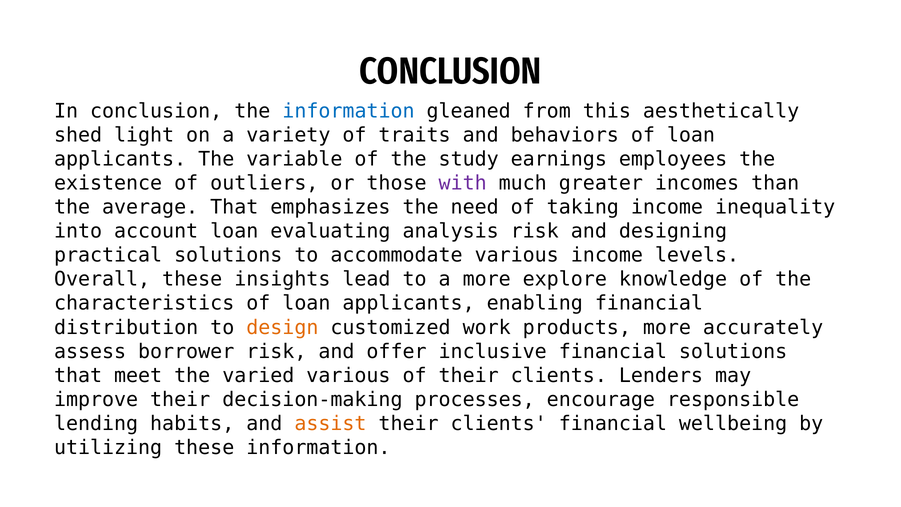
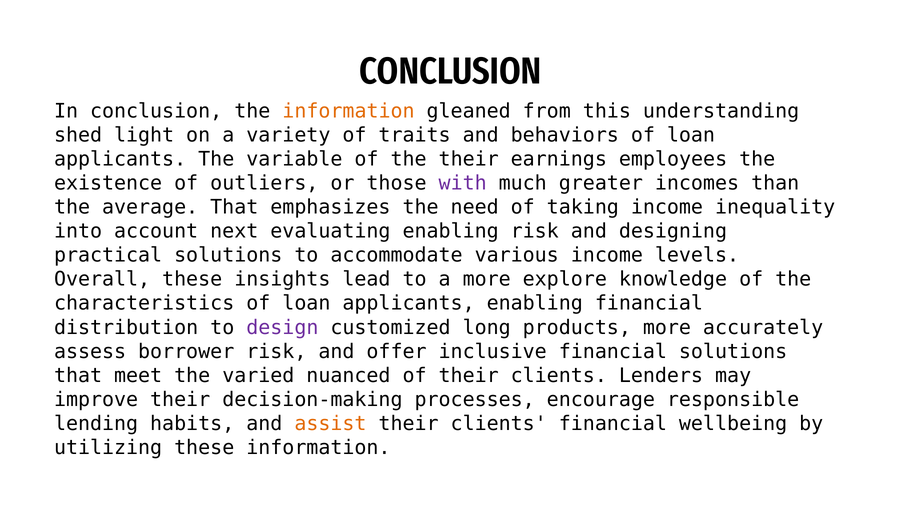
information colour: blue -> orange (349, 111)
aesthetically: aesthetically -> understanding (721, 111)
the study: study -> their (469, 159)
account loan: loan -> next (234, 231)
evaluating analysis: analysis -> enabling (451, 231)
design colour: orange -> purple (282, 327)
work: work -> long (487, 327)
varied various: various -> nuanced (348, 375)
